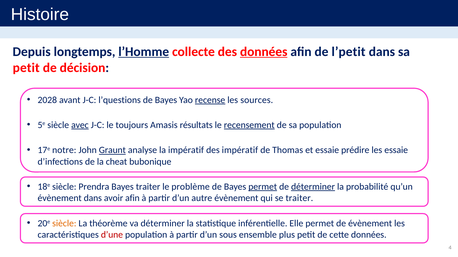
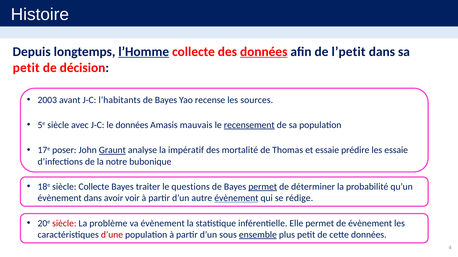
2028: 2028 -> 2003 (47, 100)
l’questions: l’questions -> l’habitants (120, 100)
recense underline: present -> none (210, 100)
avec underline: present -> none (80, 125)
le toujours: toujours -> données (132, 125)
résultats: résultats -> mauvais (196, 125)
notre: notre -> poser (64, 150)
des impératif: impératif -> mortalité (240, 150)
cheat: cheat -> notre (116, 162)
siècle Prendra: Prendra -> Collecte (94, 187)
problème: problème -> questions (191, 187)
déterminer underline: present -> none (313, 187)
avoir afin: afin -> voir (132, 199)
évènement underline: none -> present (236, 199)
se traiter: traiter -> rédige (299, 199)
siècle colour: orange -> red (64, 224)
théorème: théorème -> problème (108, 224)
va déterminer: déterminer -> évènement (163, 224)
ensemble underline: none -> present (258, 235)
